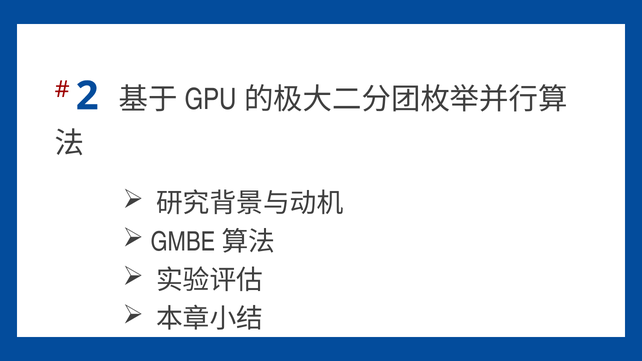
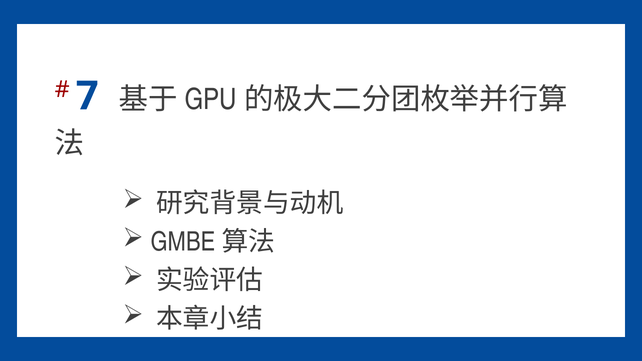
2: 2 -> 7 (87, 96)
